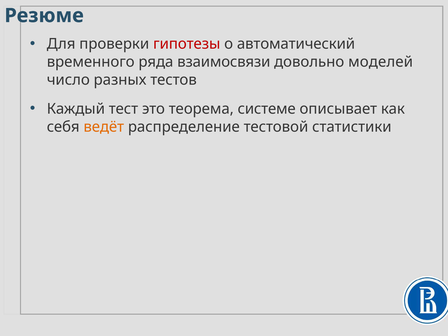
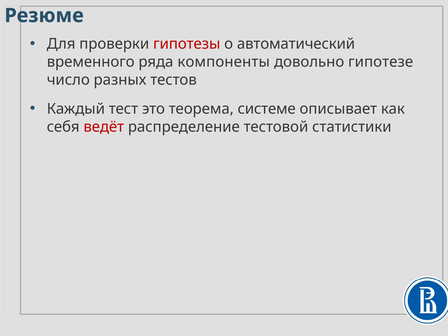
взаимосвязи: взаимосвязи -> компоненты (224, 62)
моделей: моделей -> гипотезе (381, 62)
ведёт colour: orange -> red (104, 127)
